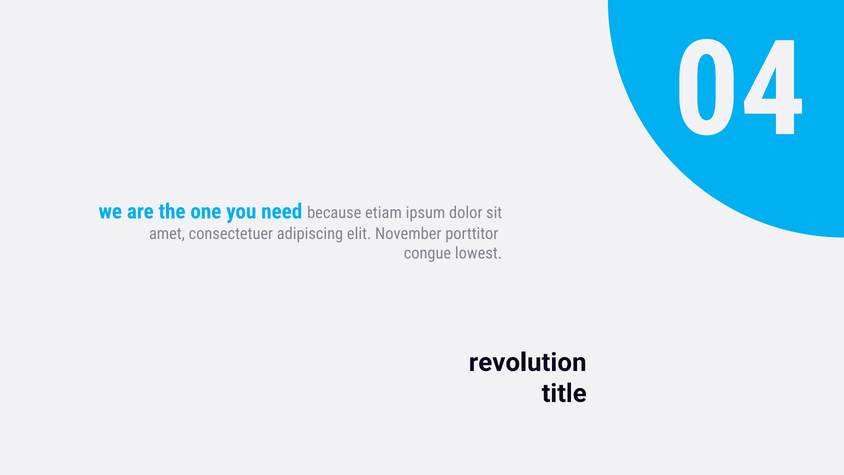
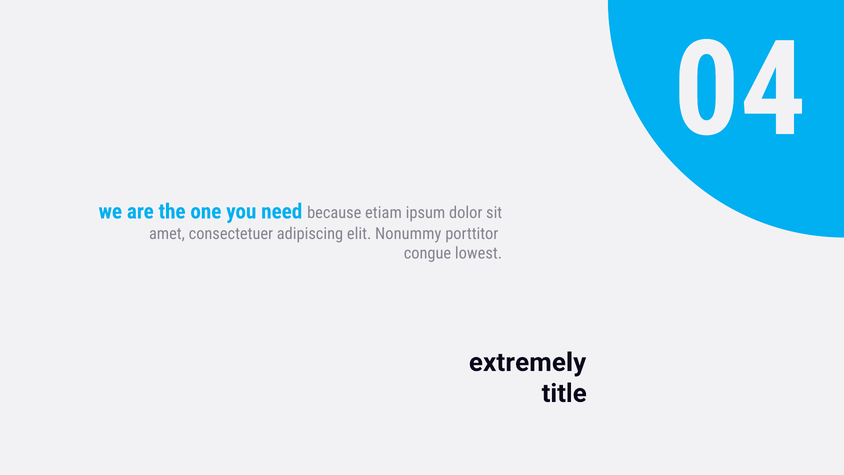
November: November -> Nonummy (408, 234)
revolution: revolution -> extremely (528, 362)
